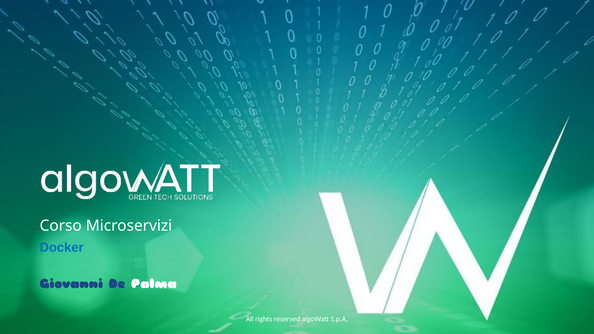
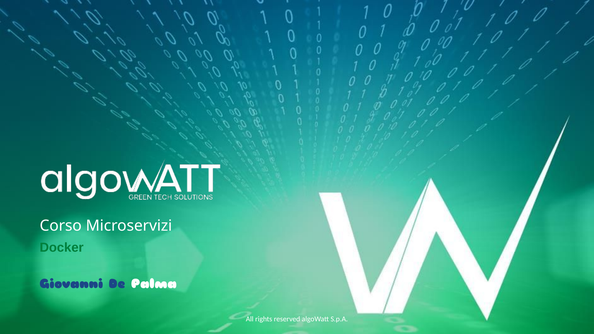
Docker colour: blue -> green (62, 248)
